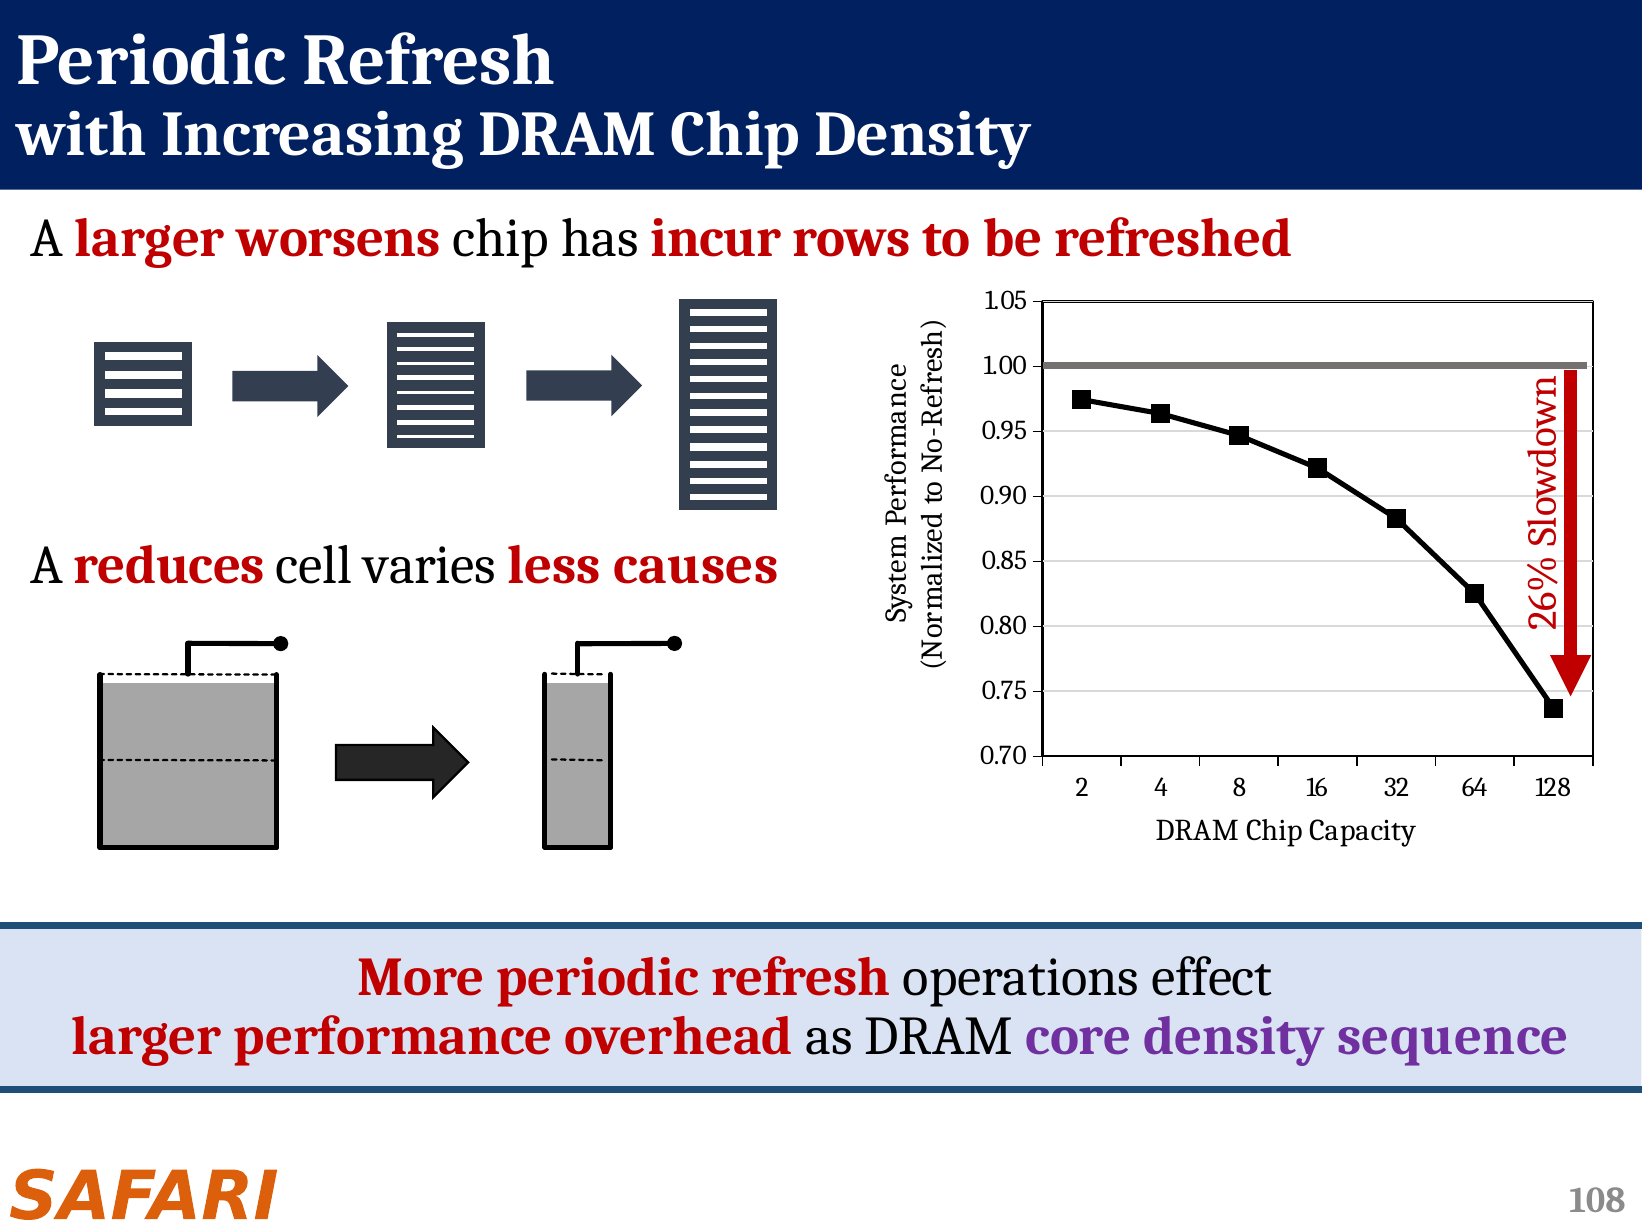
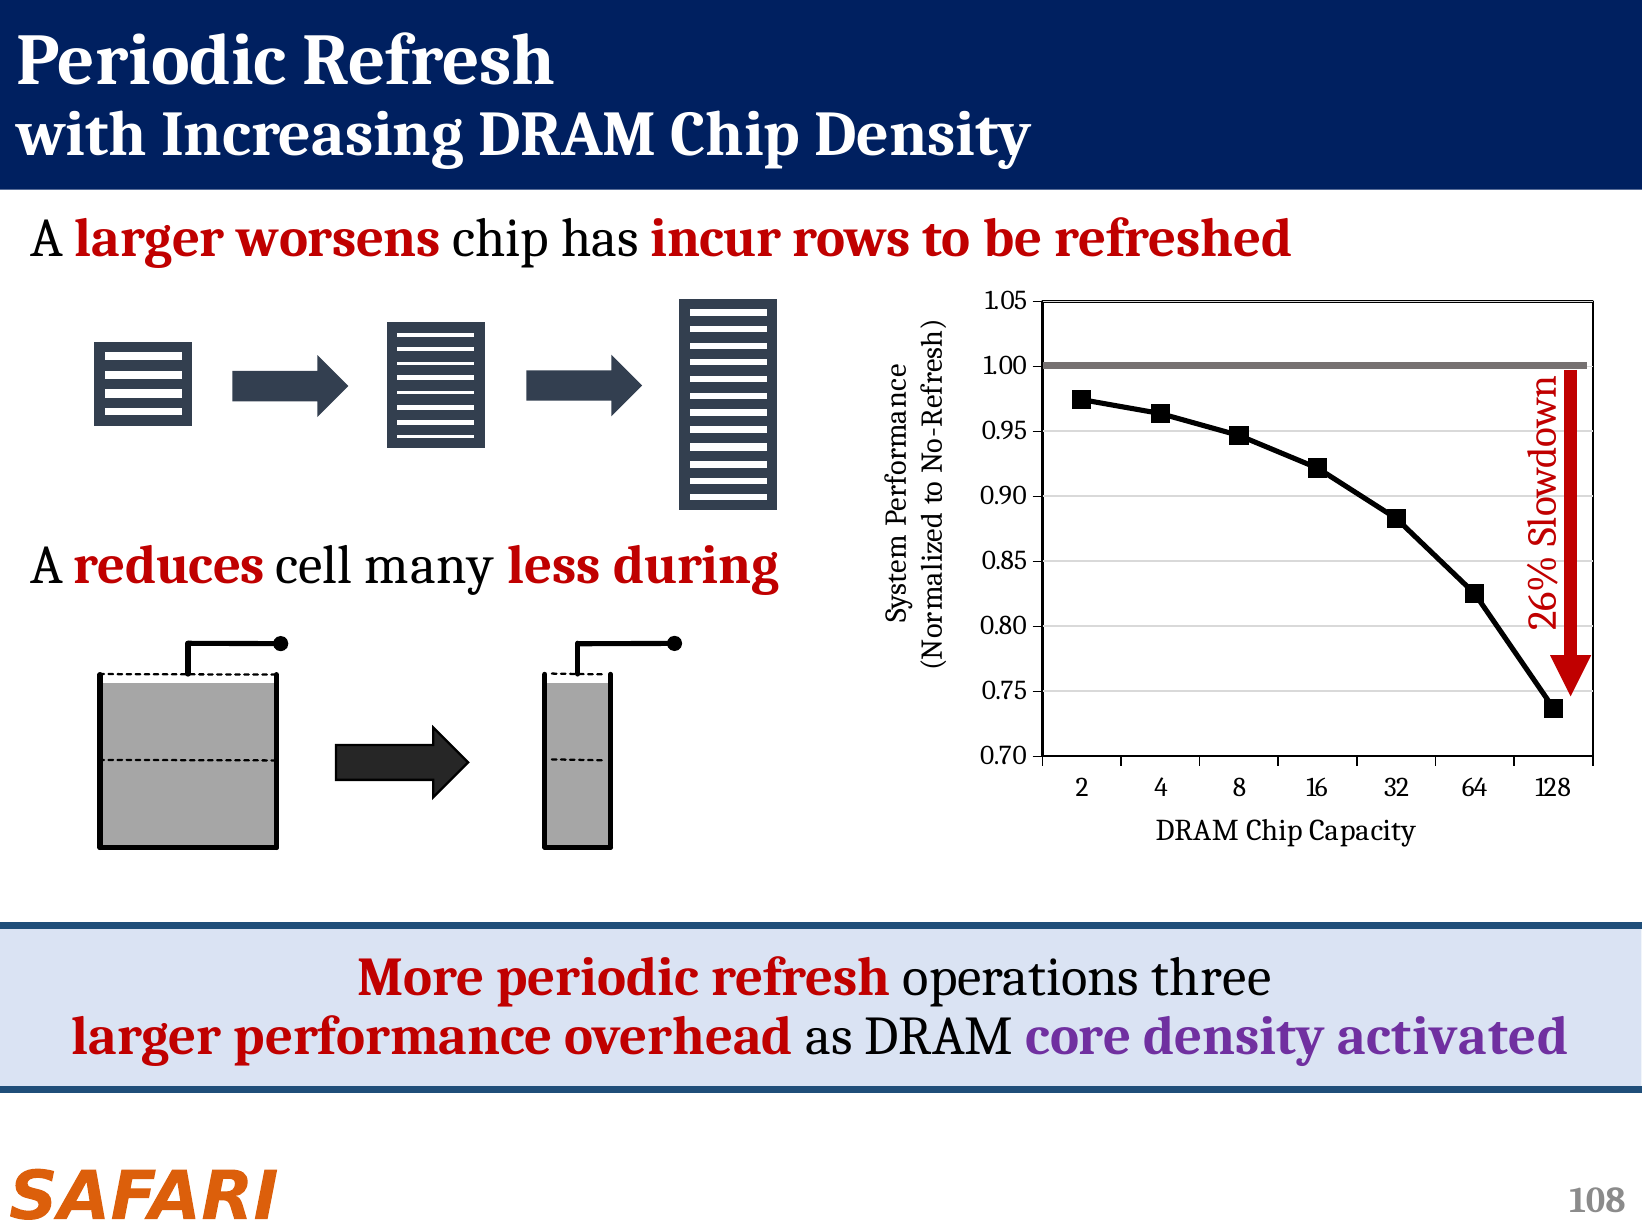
varies: varies -> many (429, 566)
causes: causes -> during (696, 566)
effect: effect -> three (1211, 977)
sequence: sequence -> activated (1453, 1036)
